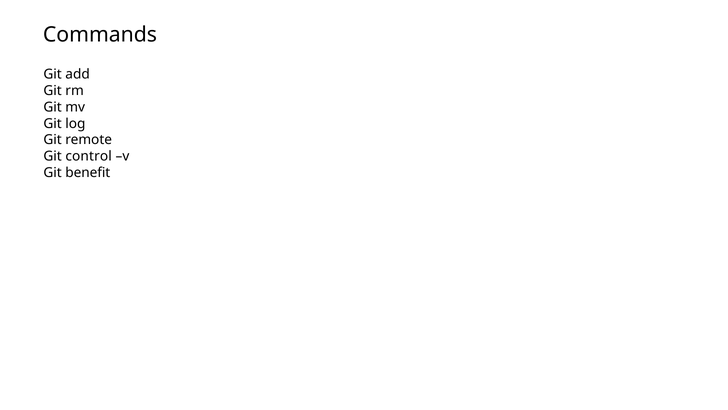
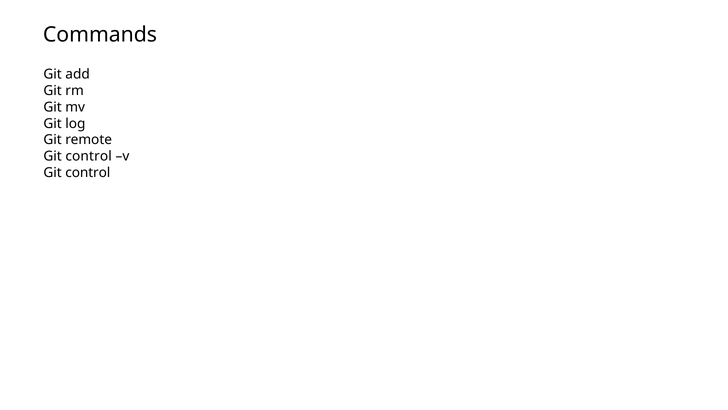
benefit: benefit -> control (88, 172)
